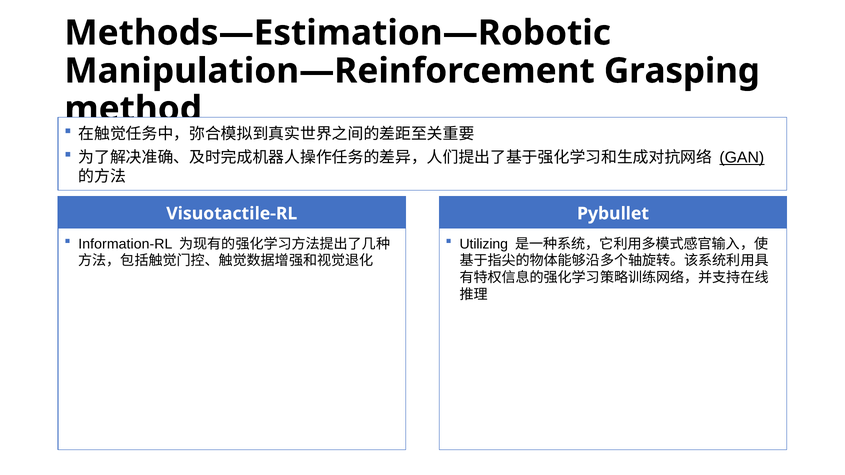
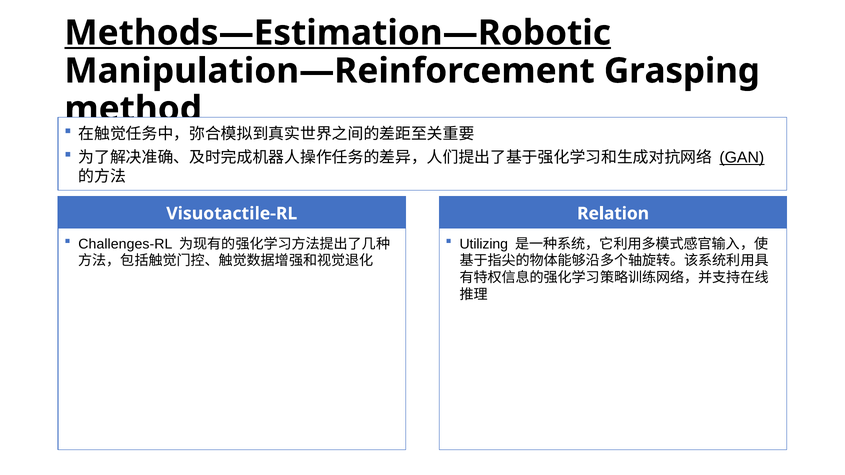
Methods—Estimation—Robotic underline: none -> present (338, 33)
Pybullet: Pybullet -> Relation (613, 214)
Information-RL: Information-RL -> Challenges-RL (125, 244)
